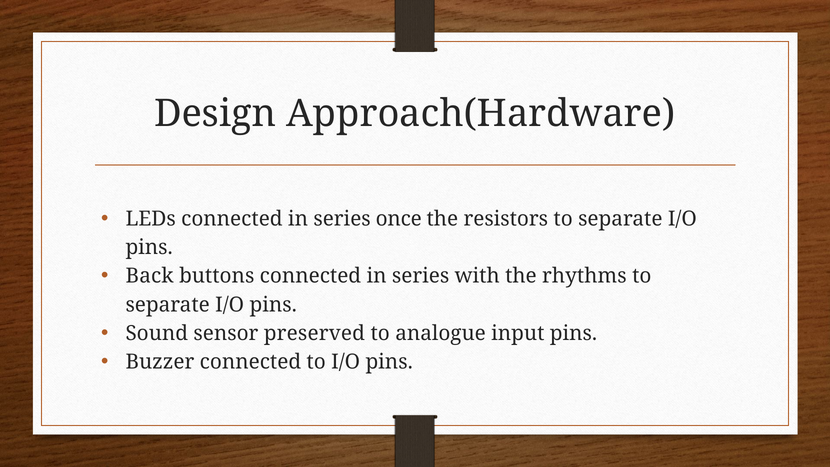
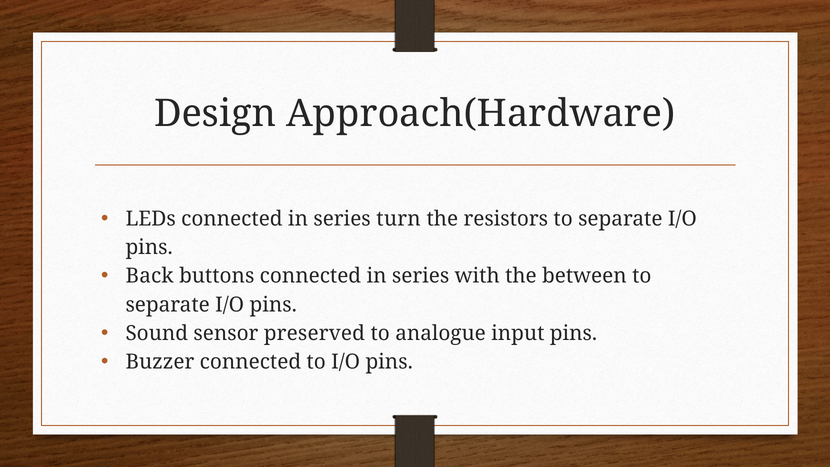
once: once -> turn (399, 219)
rhythms: rhythms -> between (584, 276)
